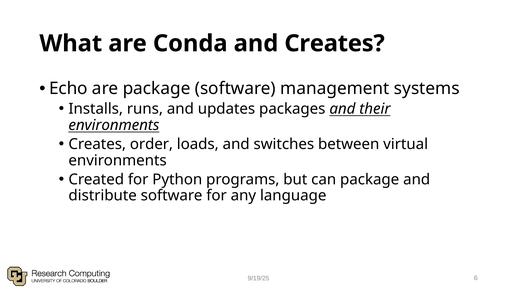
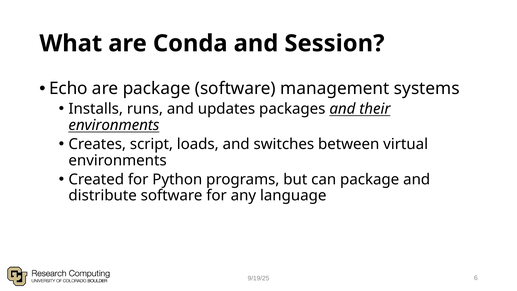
and Creates: Creates -> Session (334, 43)
order: order -> script (151, 144)
